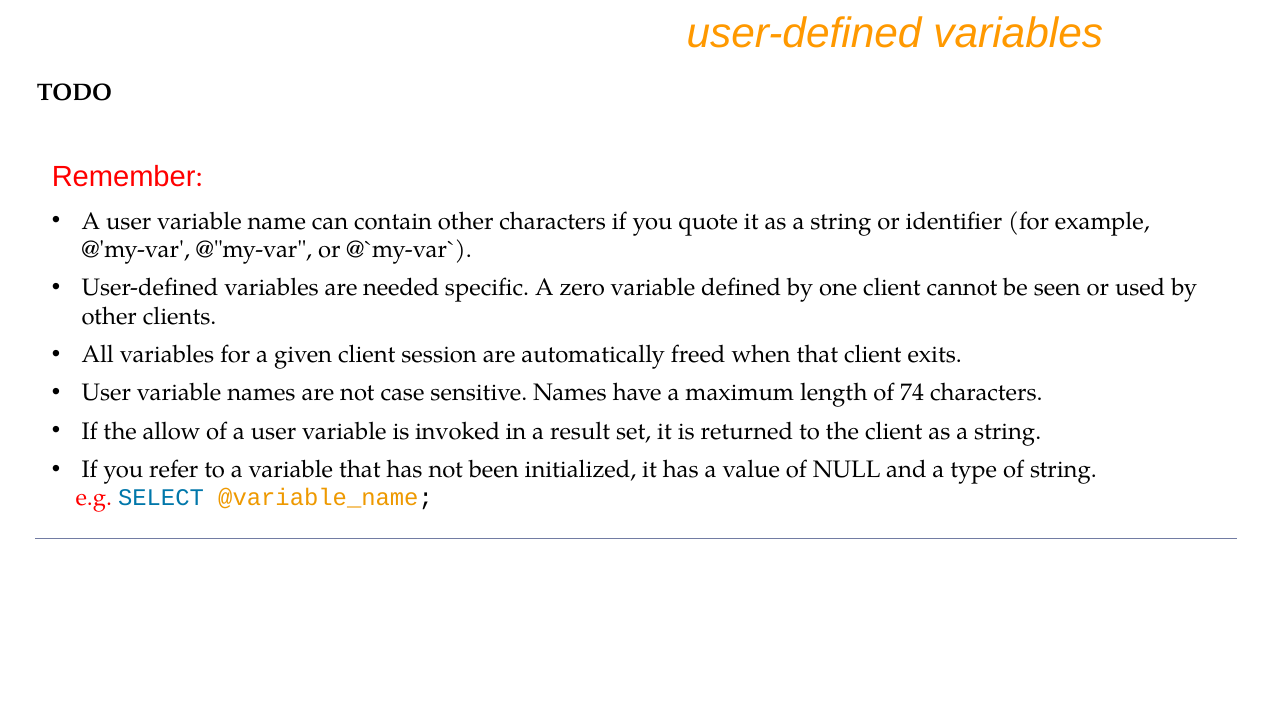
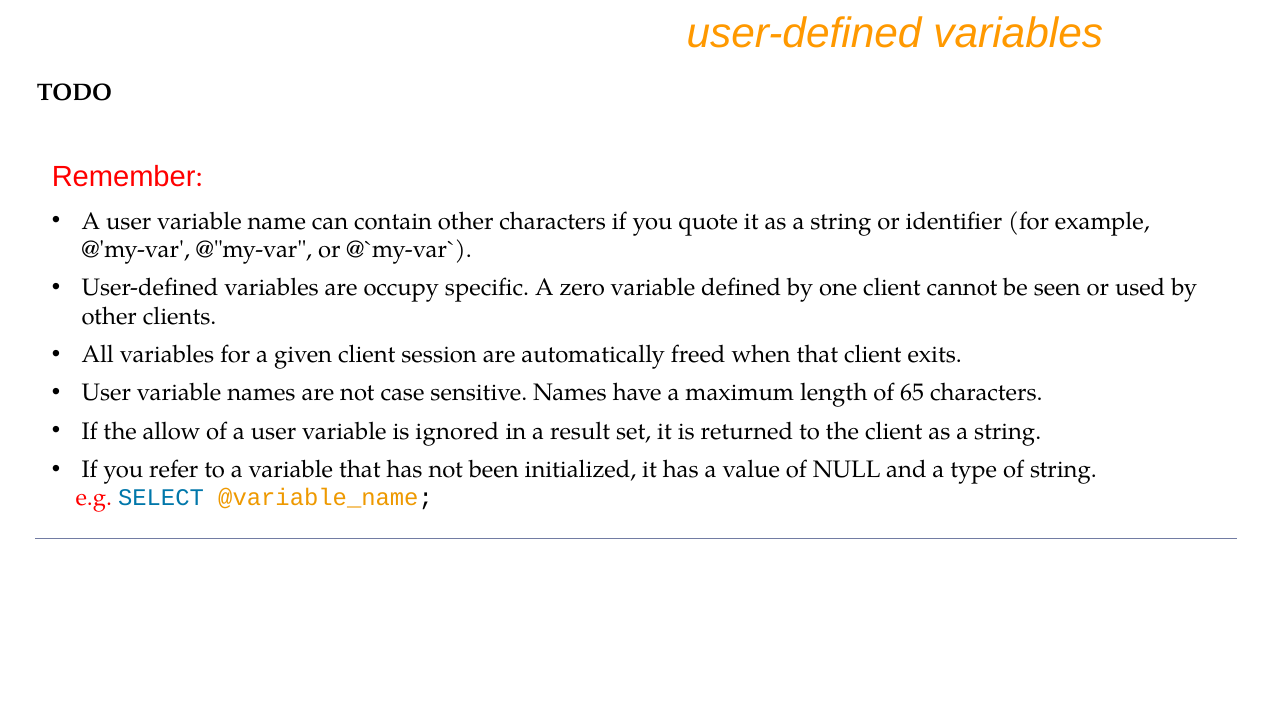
needed: needed -> occupy (401, 288)
74: 74 -> 65 (912, 393)
invoked: invoked -> ignored (457, 431)
